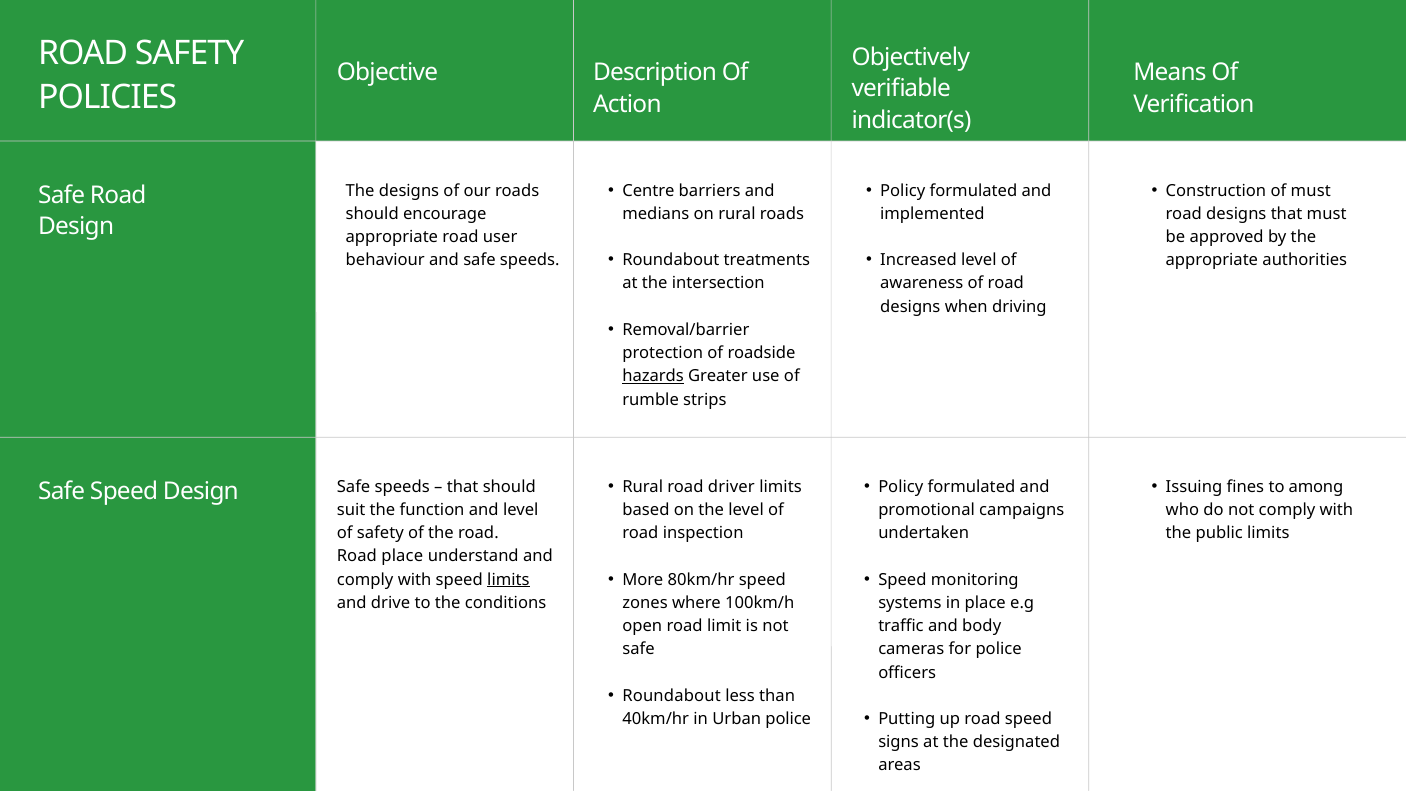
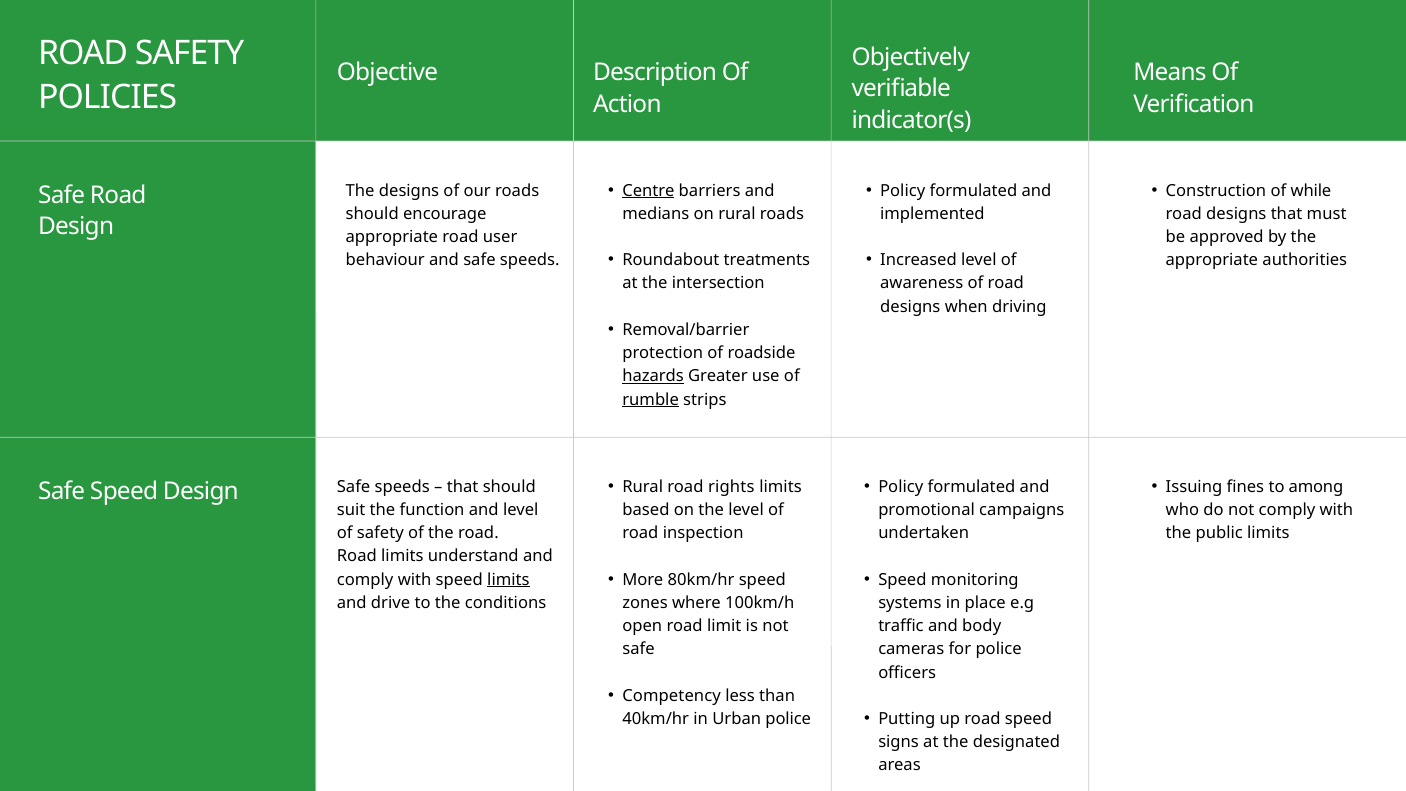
Centre underline: none -> present (648, 191)
of must: must -> while (1311, 191)
rumble underline: none -> present (651, 400)
driver: driver -> rights (731, 487)
Road place: place -> limits (402, 556)
Roundabout: Roundabout -> Competency (672, 696)
